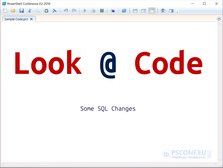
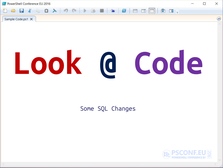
Code colour: red -> purple (169, 63)
